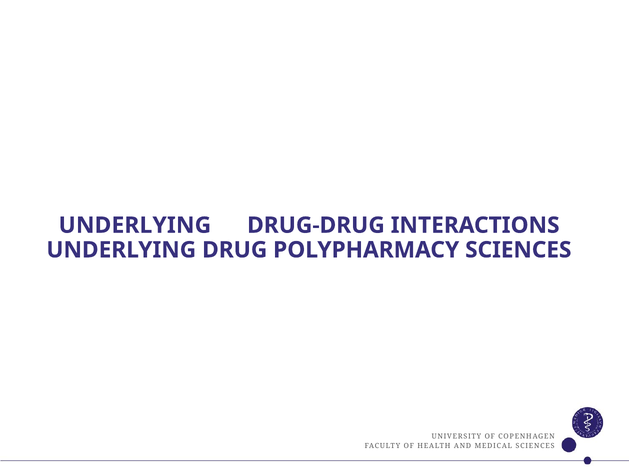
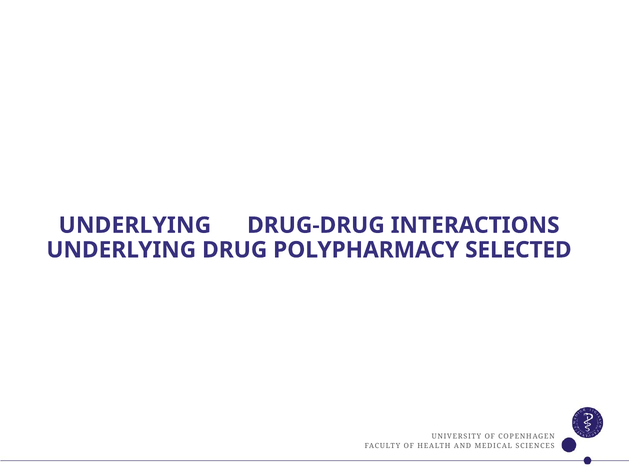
POLYPHARMACY SCIENCES: SCIENCES -> SELECTED (518, 250)
